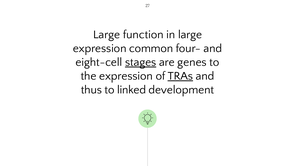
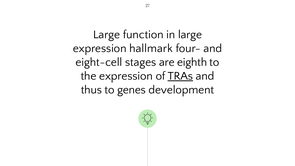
common: common -> hallmark (151, 48)
stages underline: present -> none (141, 62)
genes: genes -> eighth (192, 62)
linked: linked -> genes (132, 90)
